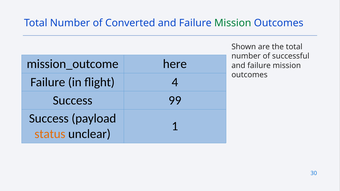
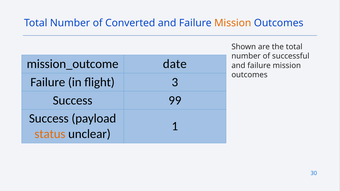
Mission colour: green -> orange (233, 23)
here: here -> date (175, 64)
4: 4 -> 3 (175, 82)
